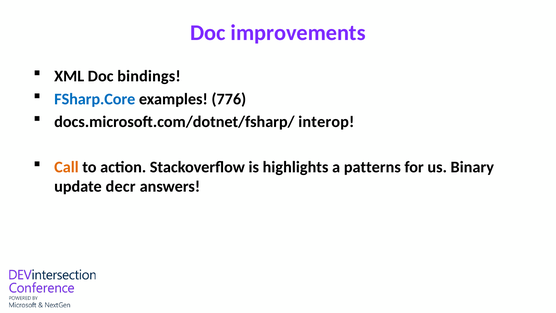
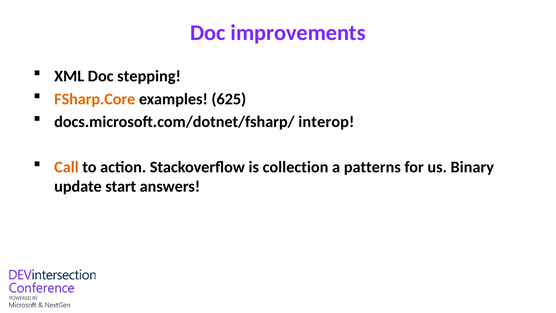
bindings: bindings -> stepping (149, 76)
FSharp.Core colour: blue -> orange (95, 99)
776: 776 -> 625 (229, 99)
highlights: highlights -> collection (296, 167)
decr: decr -> start (121, 186)
